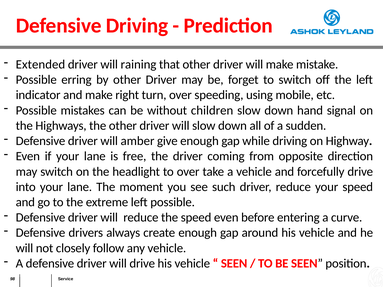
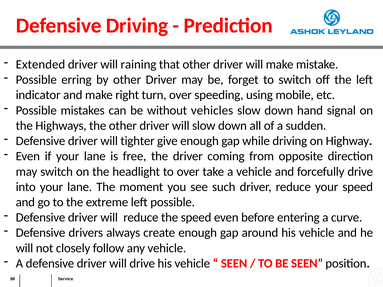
children: children -> vehicles (212, 110)
amber: amber -> tighter (138, 141)
